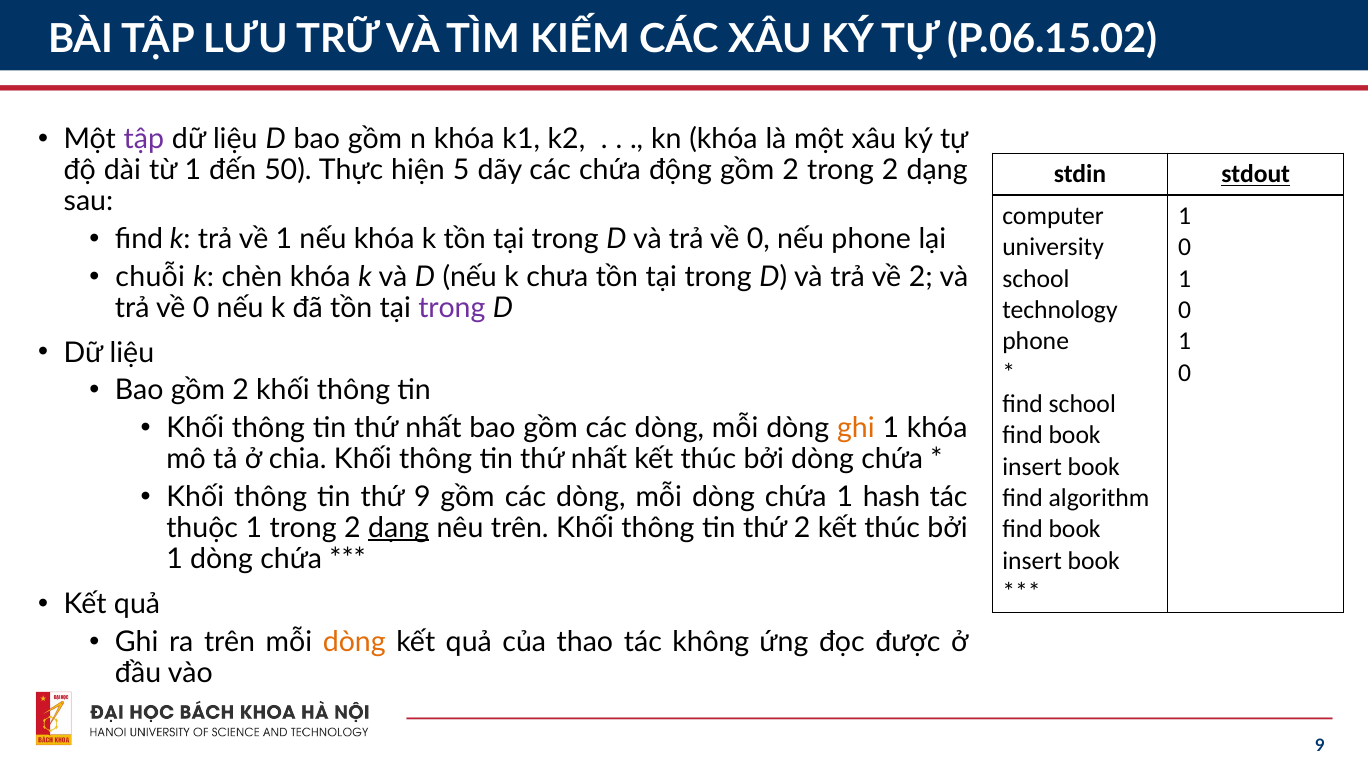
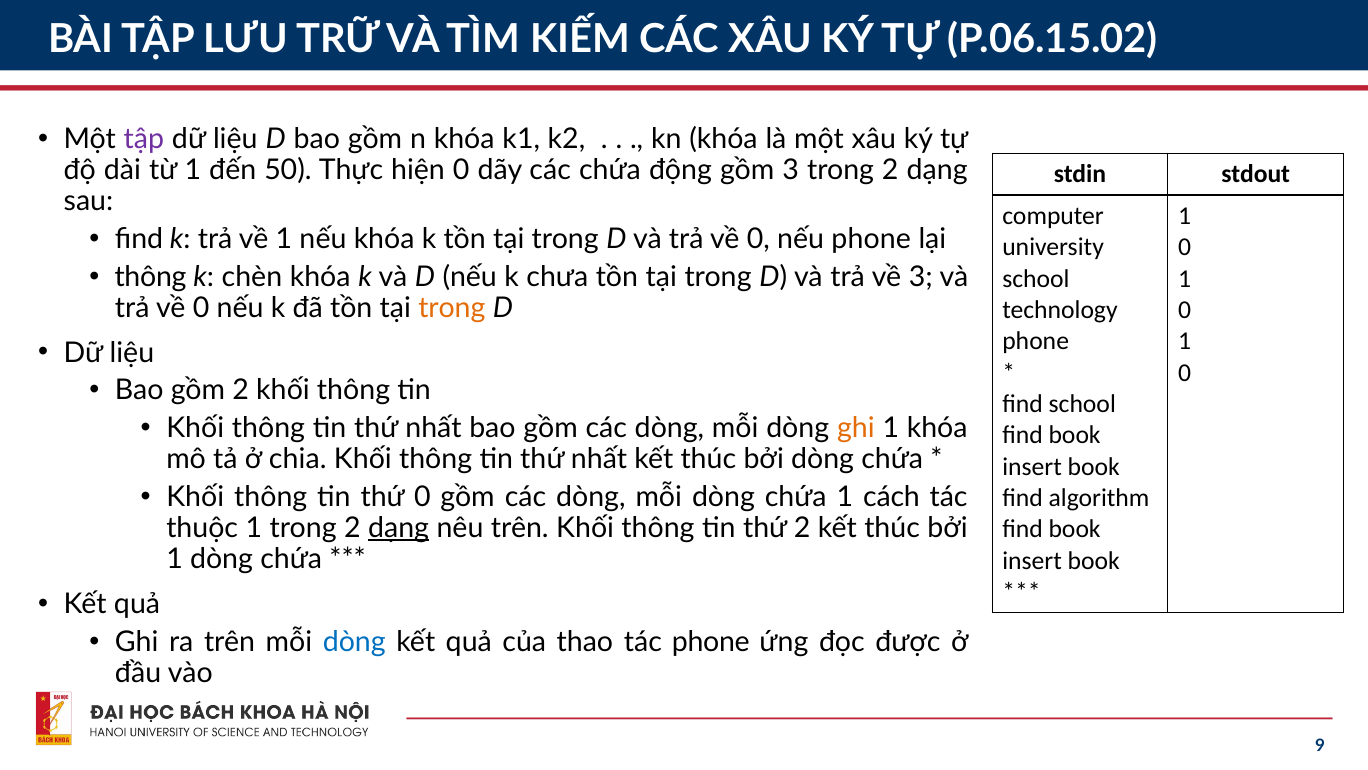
hiện 5: 5 -> 0 (461, 170)
động gồm 2: 2 -> 3 (791, 170)
stdout underline: present -> none (1256, 174)
chuỗi: chuỗi -> thông (151, 277)
về 2: 2 -> 3 (921, 277)
trong colour: purple -> orange (452, 307)
thứ 9: 9 -> 0 (422, 497)
hash: hash -> cách (892, 497)
dòng colour: orange -> blue (354, 641)
tác không: không -> phone (711, 641)
